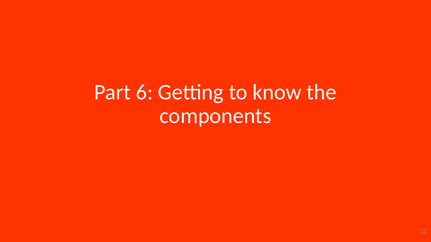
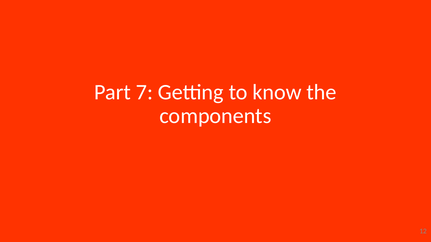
6: 6 -> 7 (144, 92)
